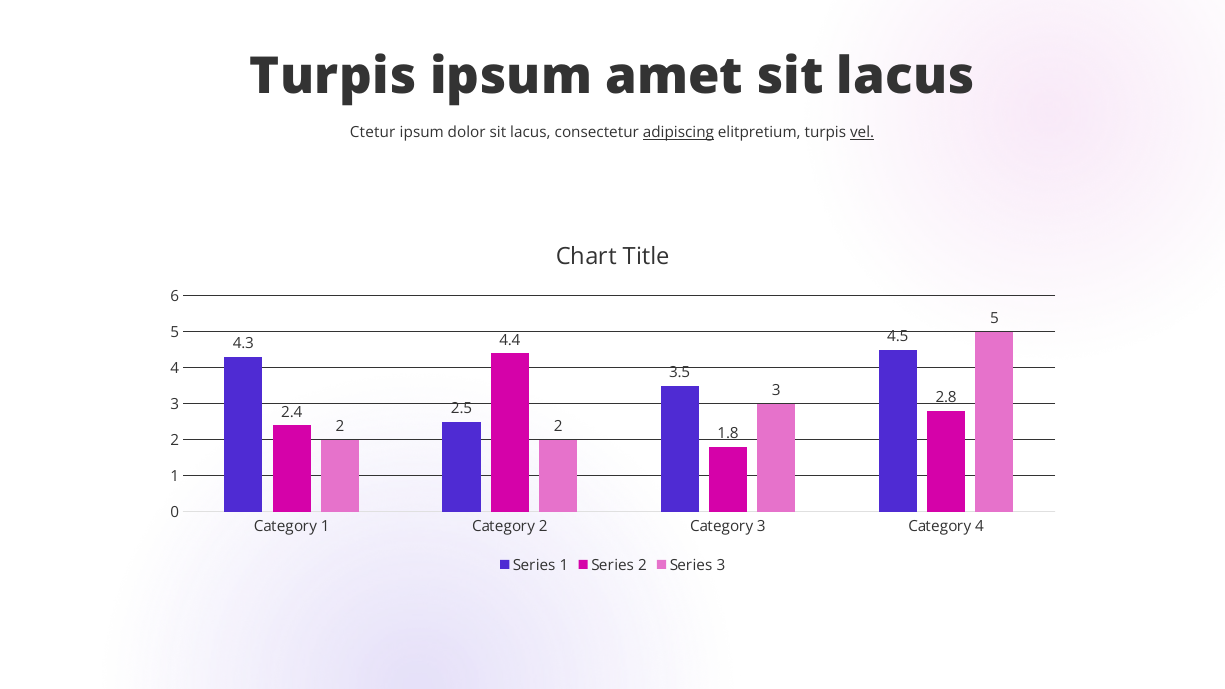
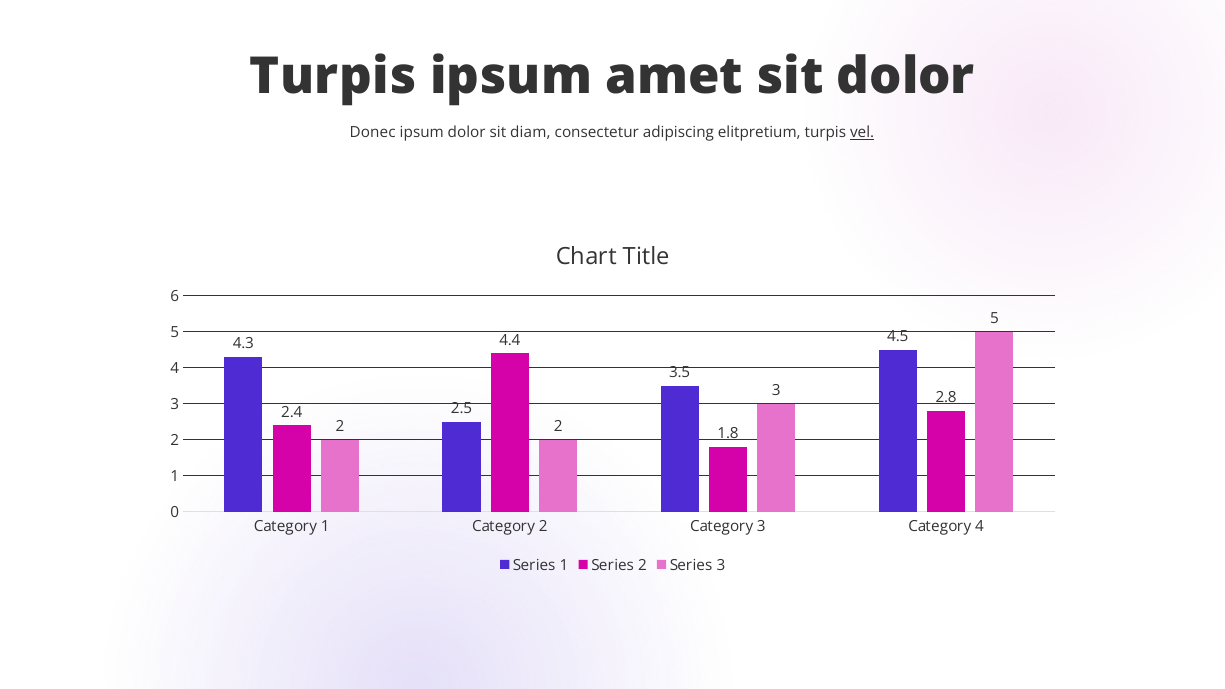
lacus: lacus -> dolor (906, 77)
Ctetur: Ctetur -> Donec (373, 133)
dolor sit lacus: lacus -> diam (530, 133)
adipiscing underline: present -> none (678, 133)
